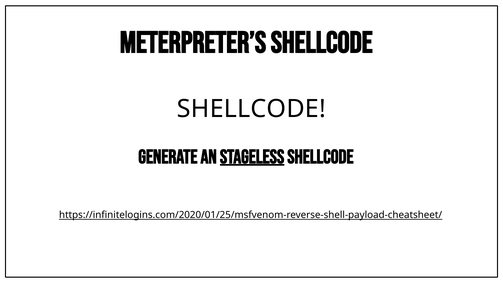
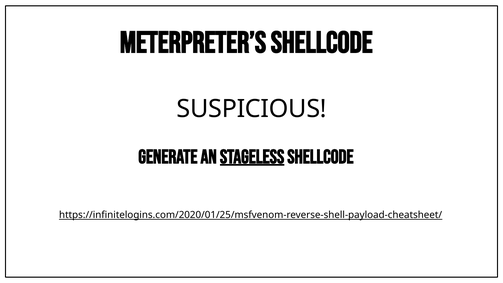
SHELLCODE: SHELLCODE -> SUSPICIOUS (252, 109)
